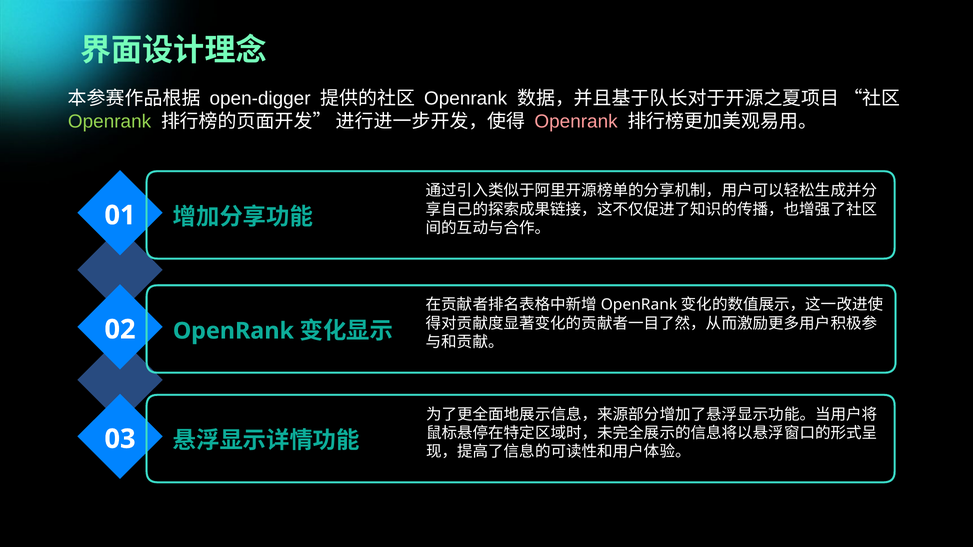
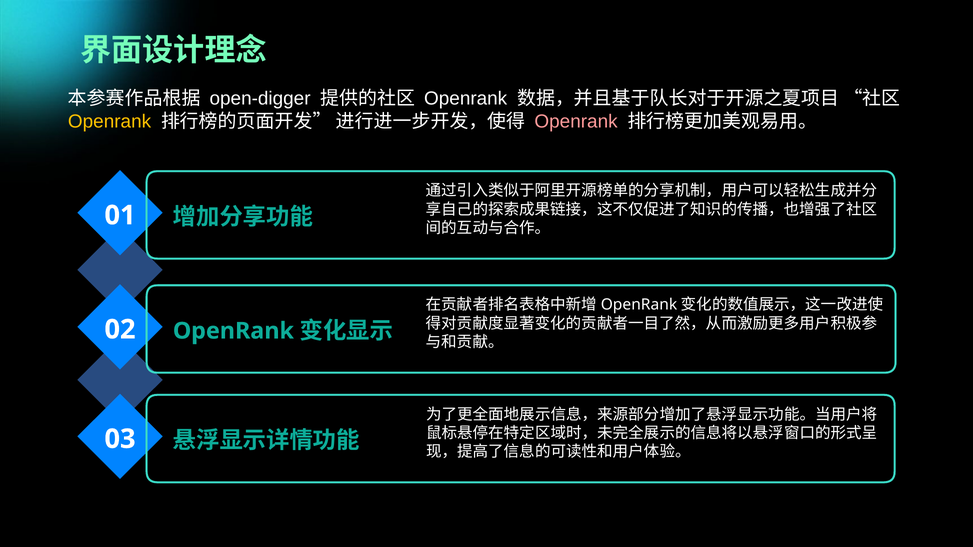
Openrank colour: light green -> yellow (110, 121)
